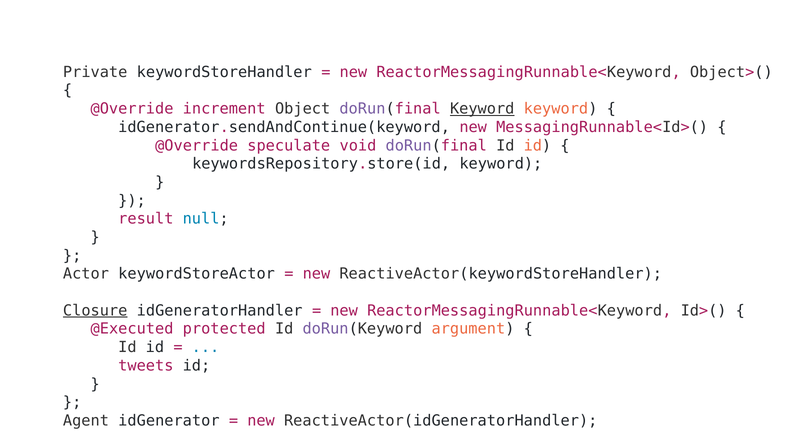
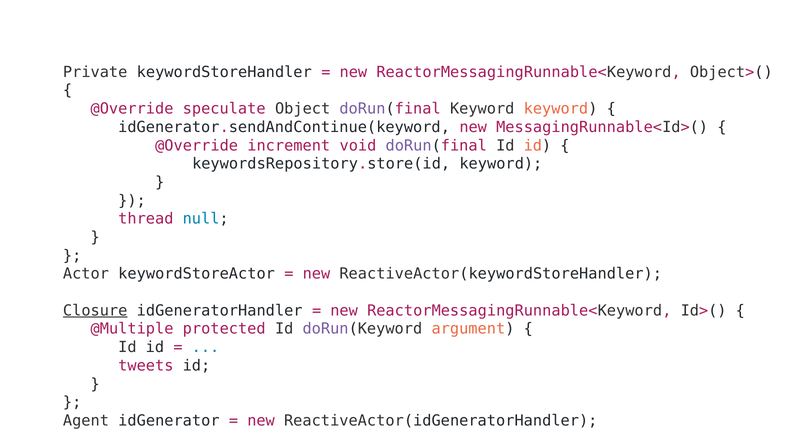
increment: increment -> speculate (224, 109)
Keyword underline: present -> none (482, 109)
speculate: speculate -> increment (289, 146)
result: result -> thread (146, 219)
@Executed: @Executed -> @Multiple (132, 329)
